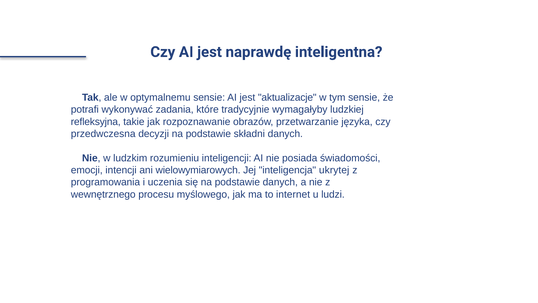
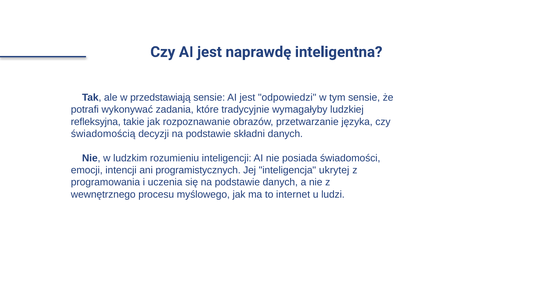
optymalnemu: optymalnemu -> przedstawiają (160, 97)
aktualizacje: aktualizacje -> odpowiedzi (287, 97)
przedwczesna: przedwczesna -> świadomością (103, 134)
wielowymiarowych: wielowymiarowych -> programistycznych (198, 170)
